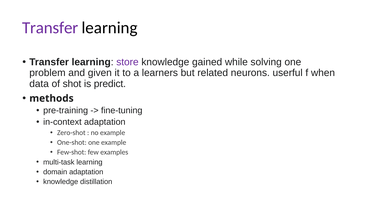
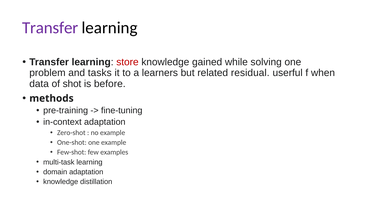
store colour: purple -> red (127, 62)
given: given -> tasks (100, 73)
neurons: neurons -> residual (250, 73)
predict: predict -> before (110, 84)
